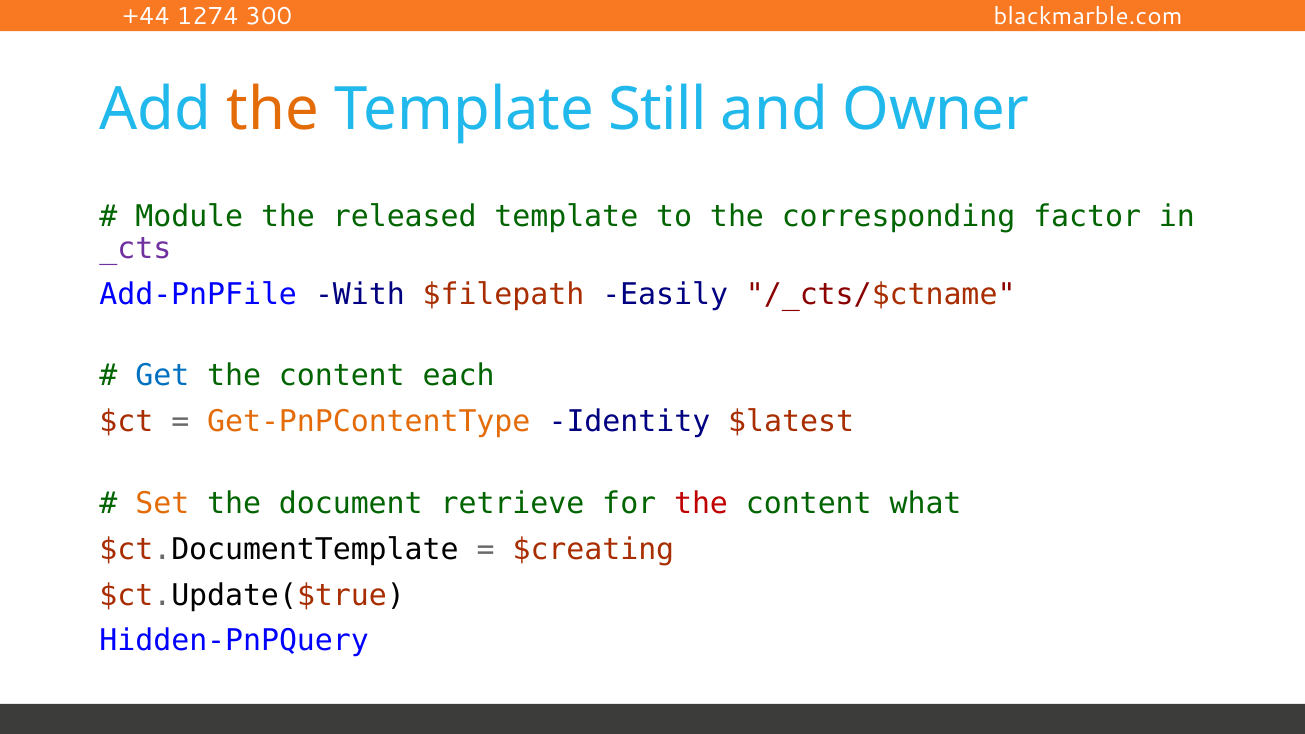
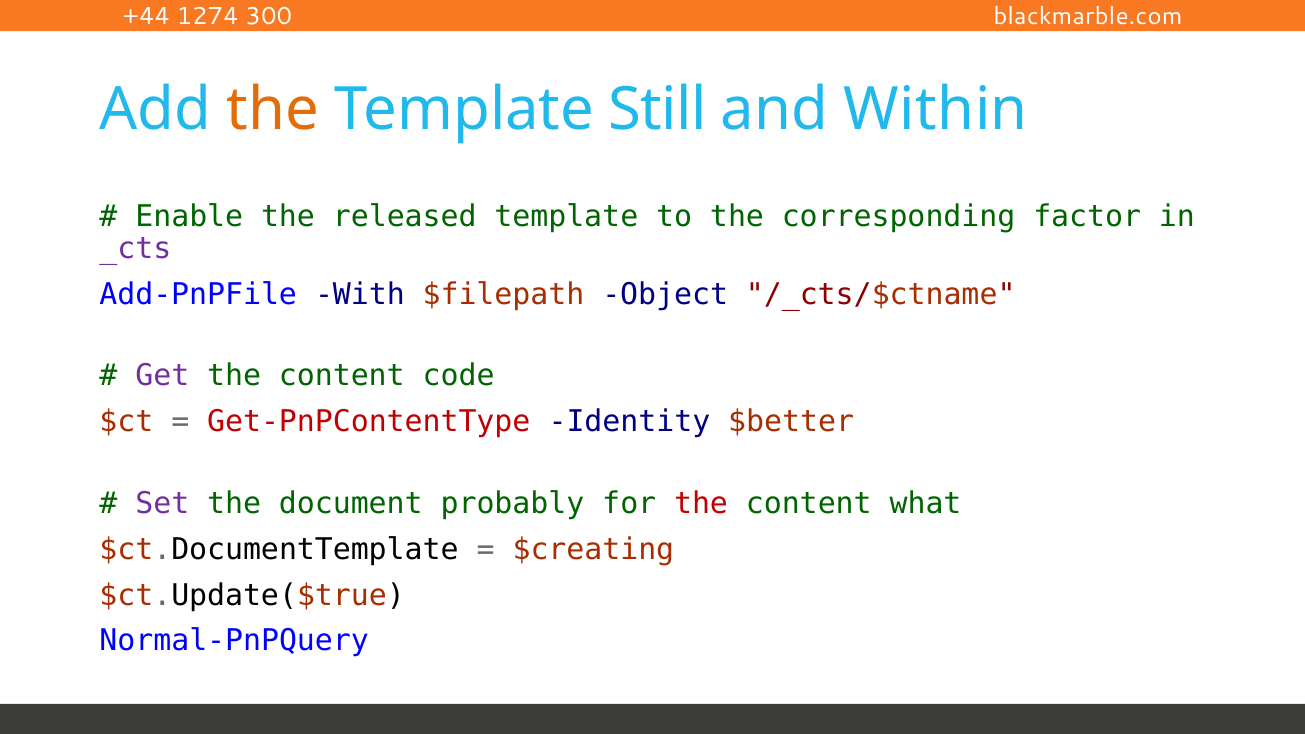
Owner: Owner -> Within (936, 110)
Module: Module -> Enable (189, 216)
Easily: Easily -> Object (665, 294)
Get colour: blue -> purple (162, 376)
each: each -> code (459, 376)
Get-PnPContentType colour: orange -> red (369, 422)
$latest: $latest -> $better (791, 422)
Set colour: orange -> purple (162, 503)
retrieve: retrieve -> probably (512, 503)
Hidden-PnPQuery: Hidden-PnPQuery -> Normal-PnPQuery (234, 641)
